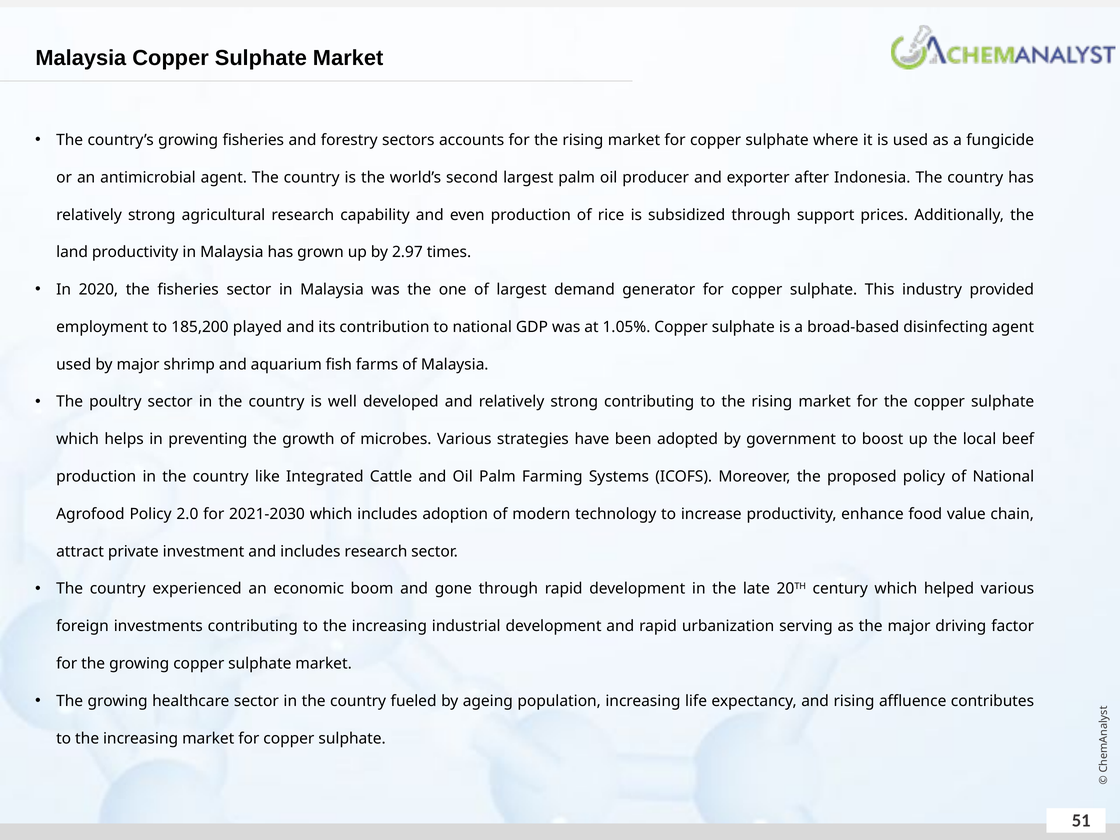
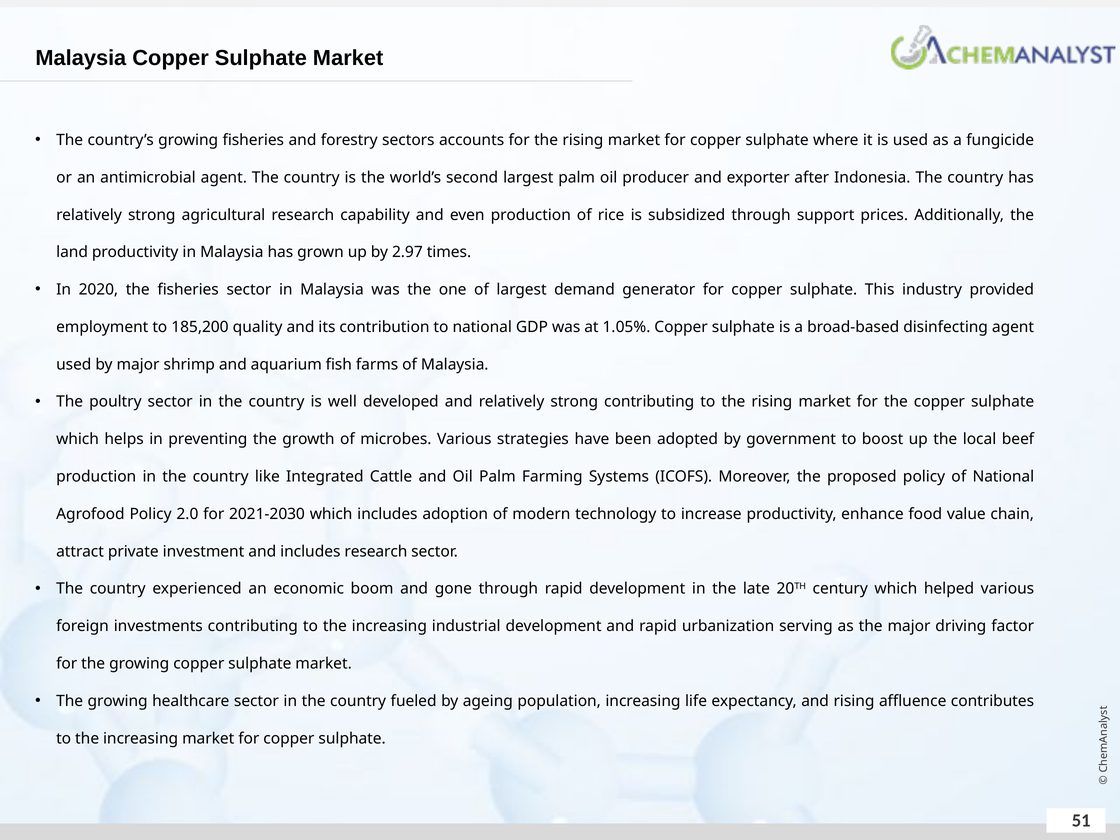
played: played -> quality (258, 327)
